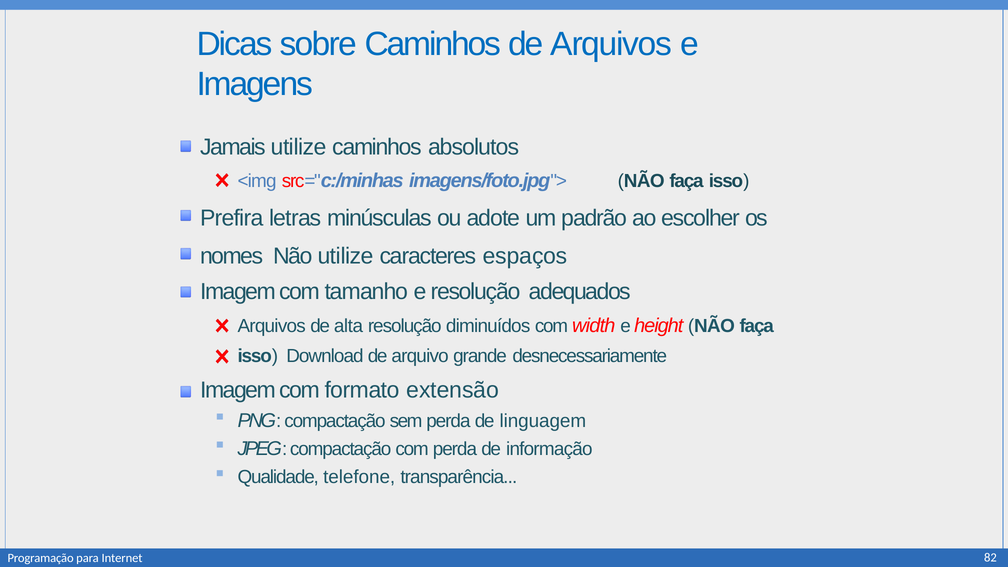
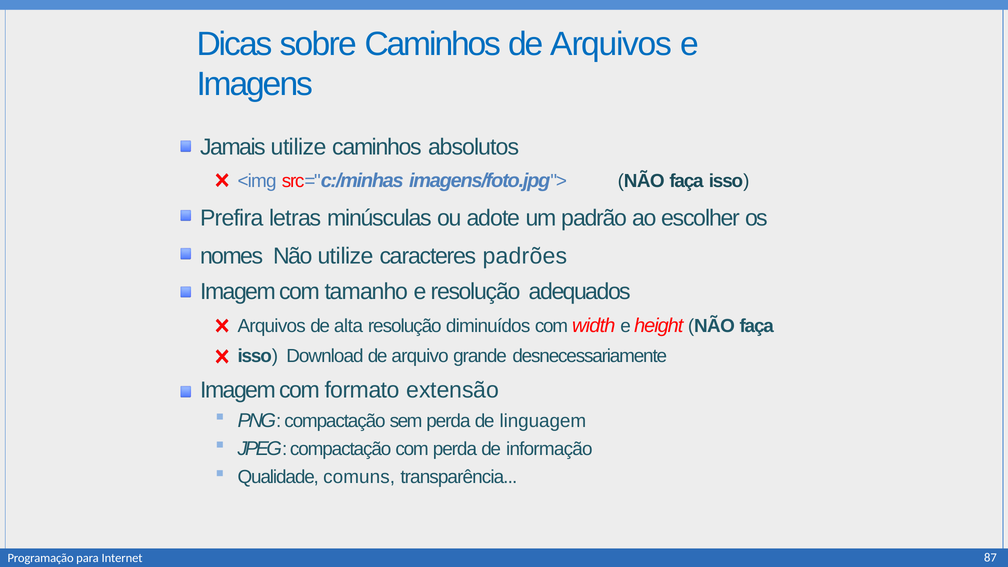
espaços: espaços -> padrões (525, 256)
telefone: telefone -> comuns (359, 477)
82: 82 -> 87 (990, 558)
